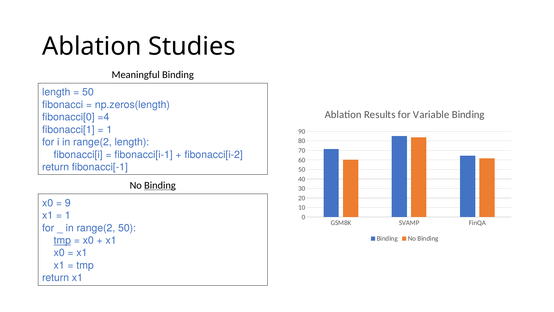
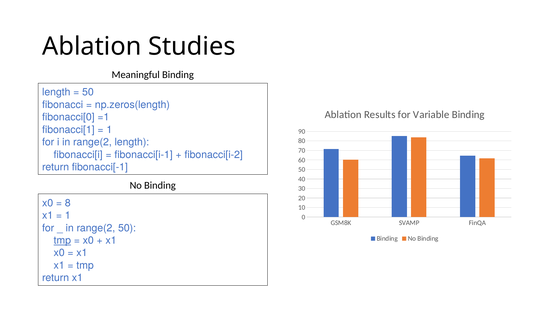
=4: =4 -> =1 (103, 117)
Binding underline: present -> none (160, 185)
9: 9 -> 8 (68, 203)
